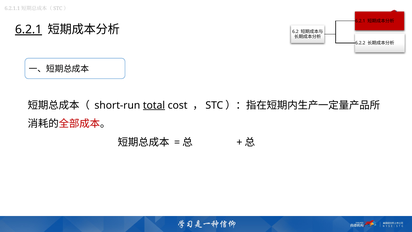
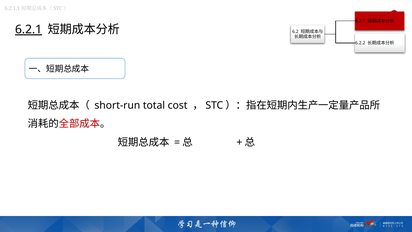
total underline: present -> none (154, 105)
